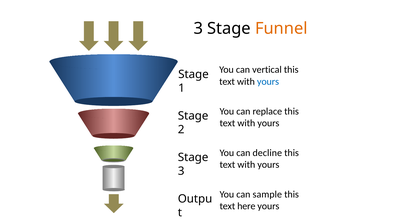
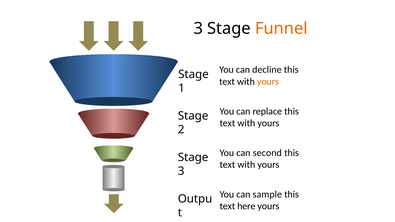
vertical: vertical -> decline (267, 70)
yours colour: blue -> orange (268, 82)
decline: decline -> second (267, 153)
